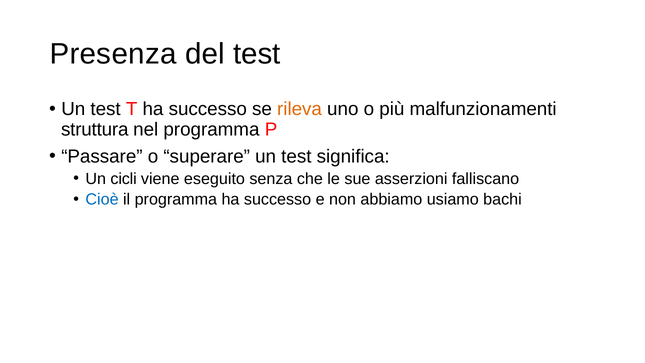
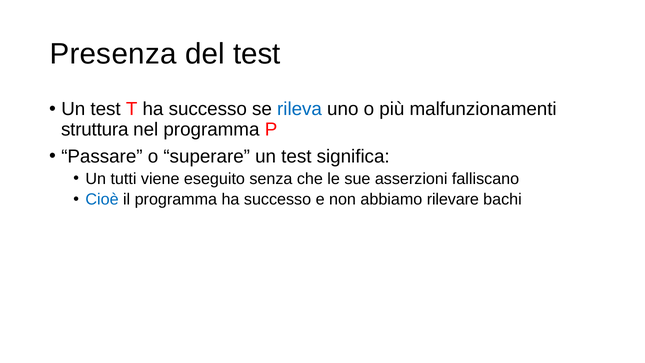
rileva colour: orange -> blue (300, 109)
cicli: cicli -> tutti (124, 179)
usiamo: usiamo -> rilevare (453, 199)
